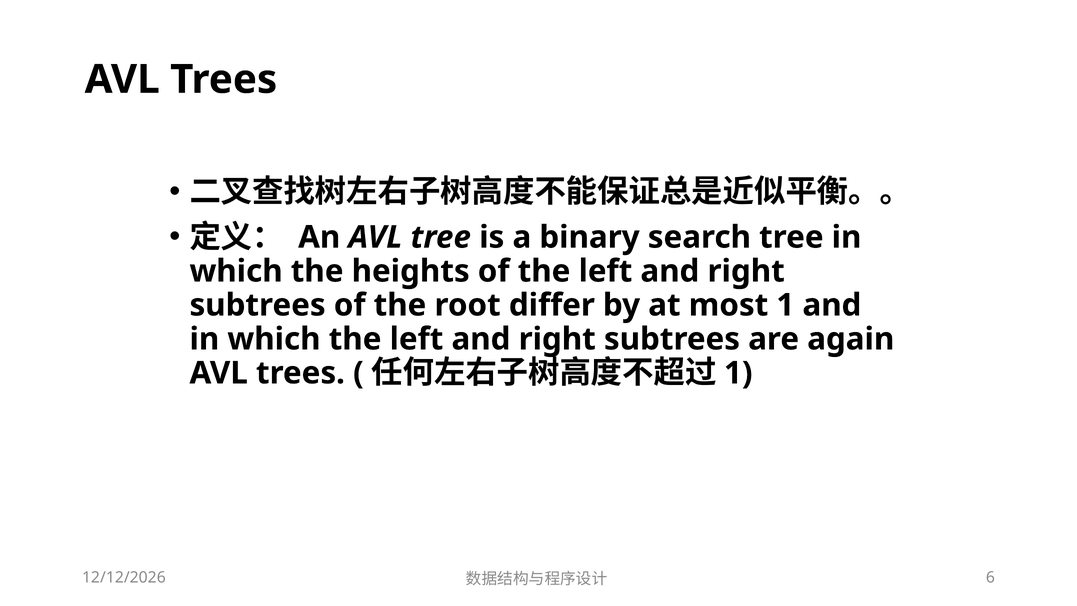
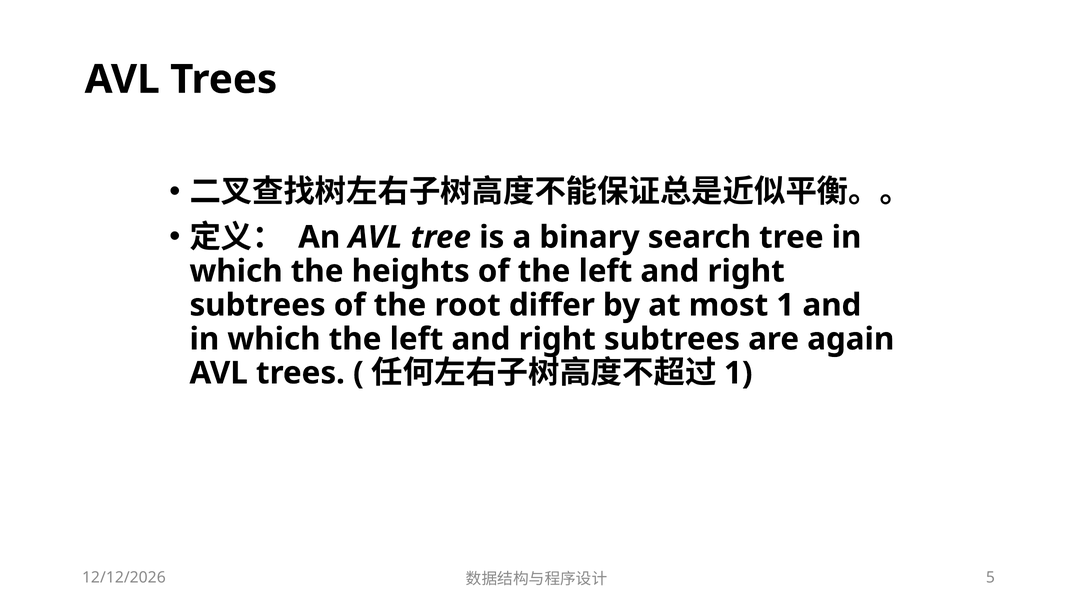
6: 6 -> 5 (990, 577)
